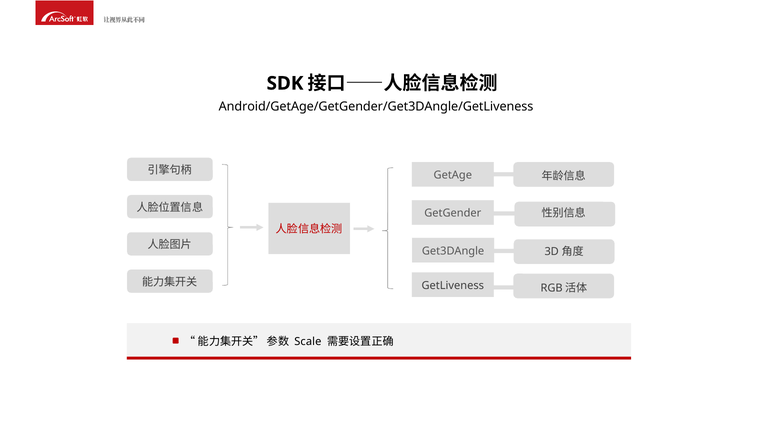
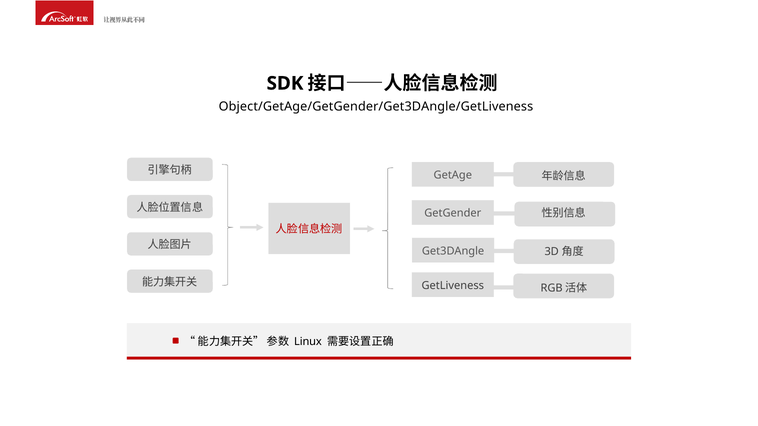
Android/GetAge/GetGender/Get3DAngle/GetLiveness: Android/GetAge/GetGender/Get3DAngle/GetLiveness -> Object/GetAge/GetGender/Get3DAngle/GetLiveness (376, 106)
Scale: Scale -> Linux (308, 342)
